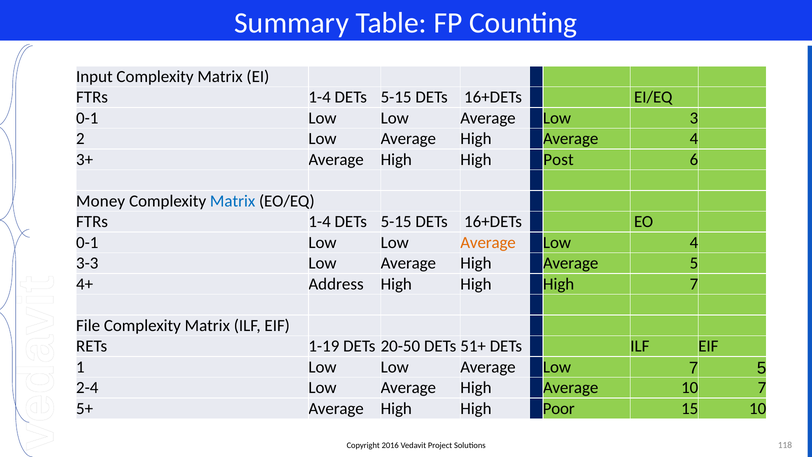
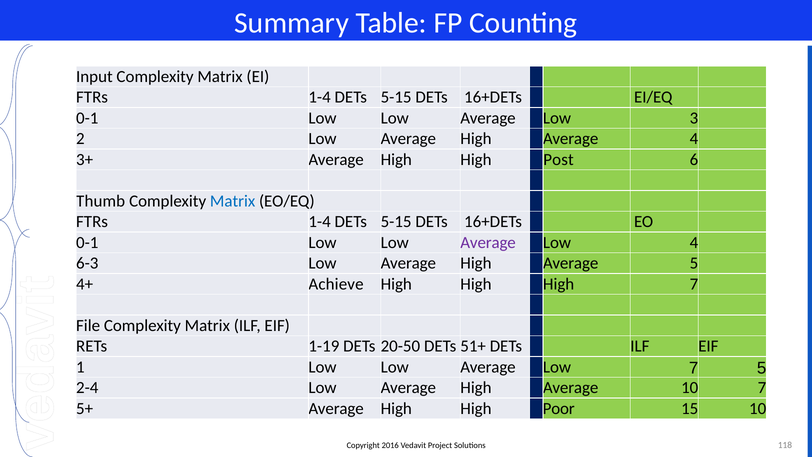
Money: Money -> Thumb (101, 201)
Average colour: orange -> purple (488, 242)
3-3: 3-3 -> 6-3 (87, 263)
Address: Address -> Achieve (336, 284)
